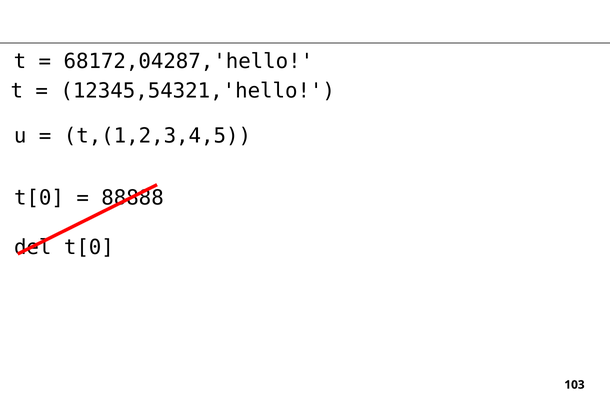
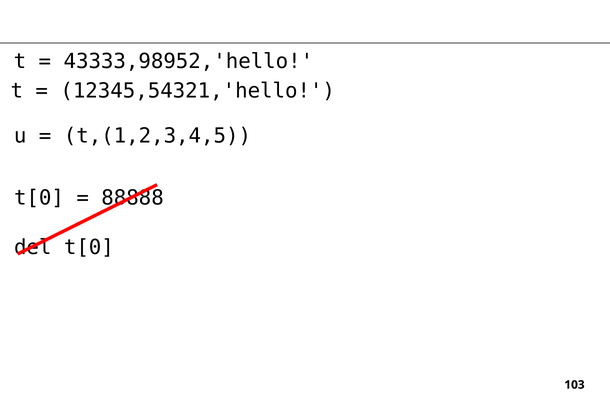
68172,04287,'hello: 68172,04287,'hello -> 43333,98952,'hello (188, 61)
